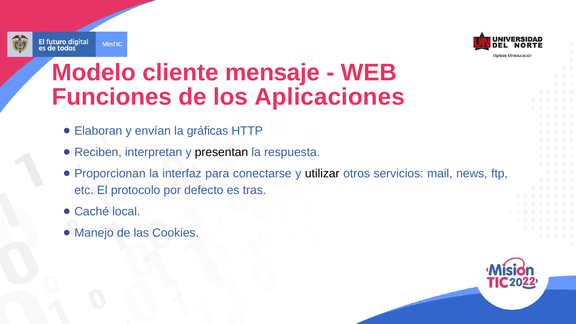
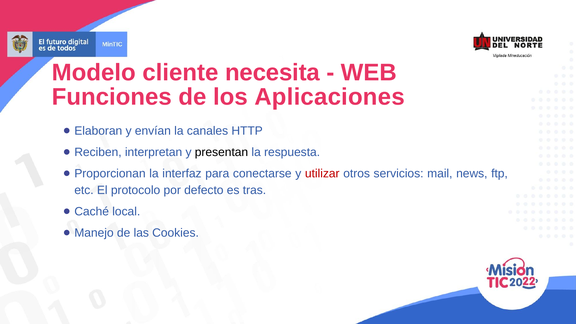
mensaje: mensaje -> necesita (273, 73)
gráficas: gráficas -> canales (208, 131)
utilizar colour: black -> red (322, 174)
